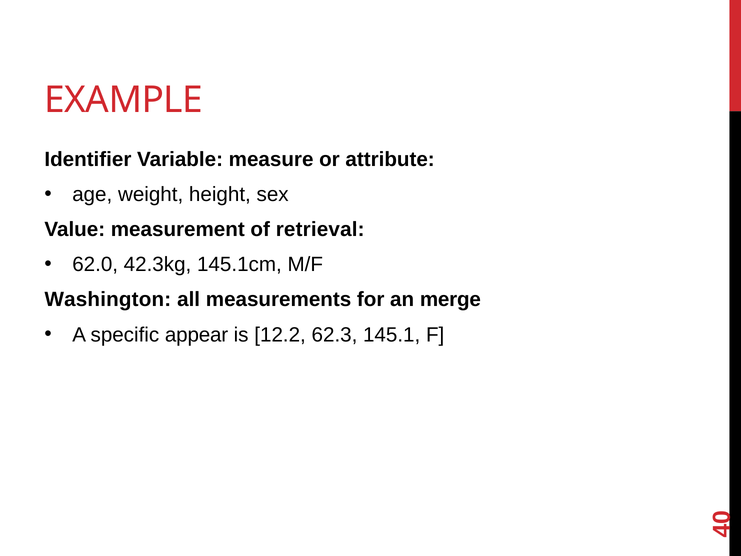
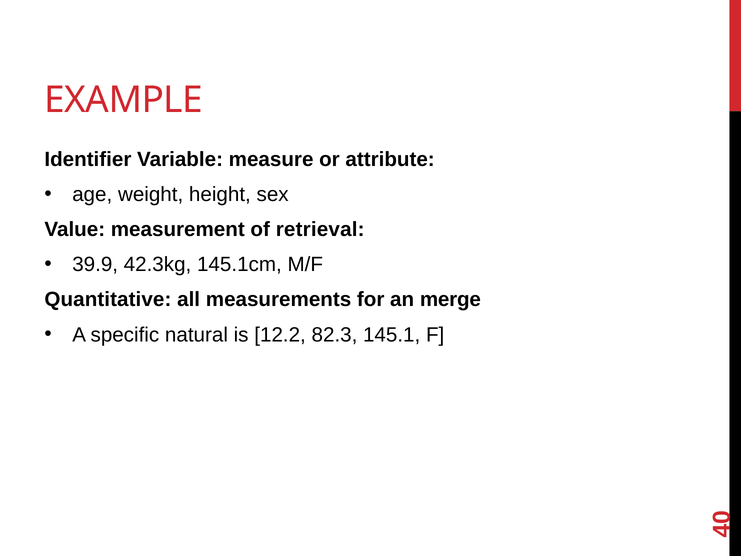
62.0: 62.0 -> 39.9 (95, 265)
Washington: Washington -> Quantitative (108, 300)
appear: appear -> natural (196, 335)
62.3: 62.3 -> 82.3 (334, 335)
